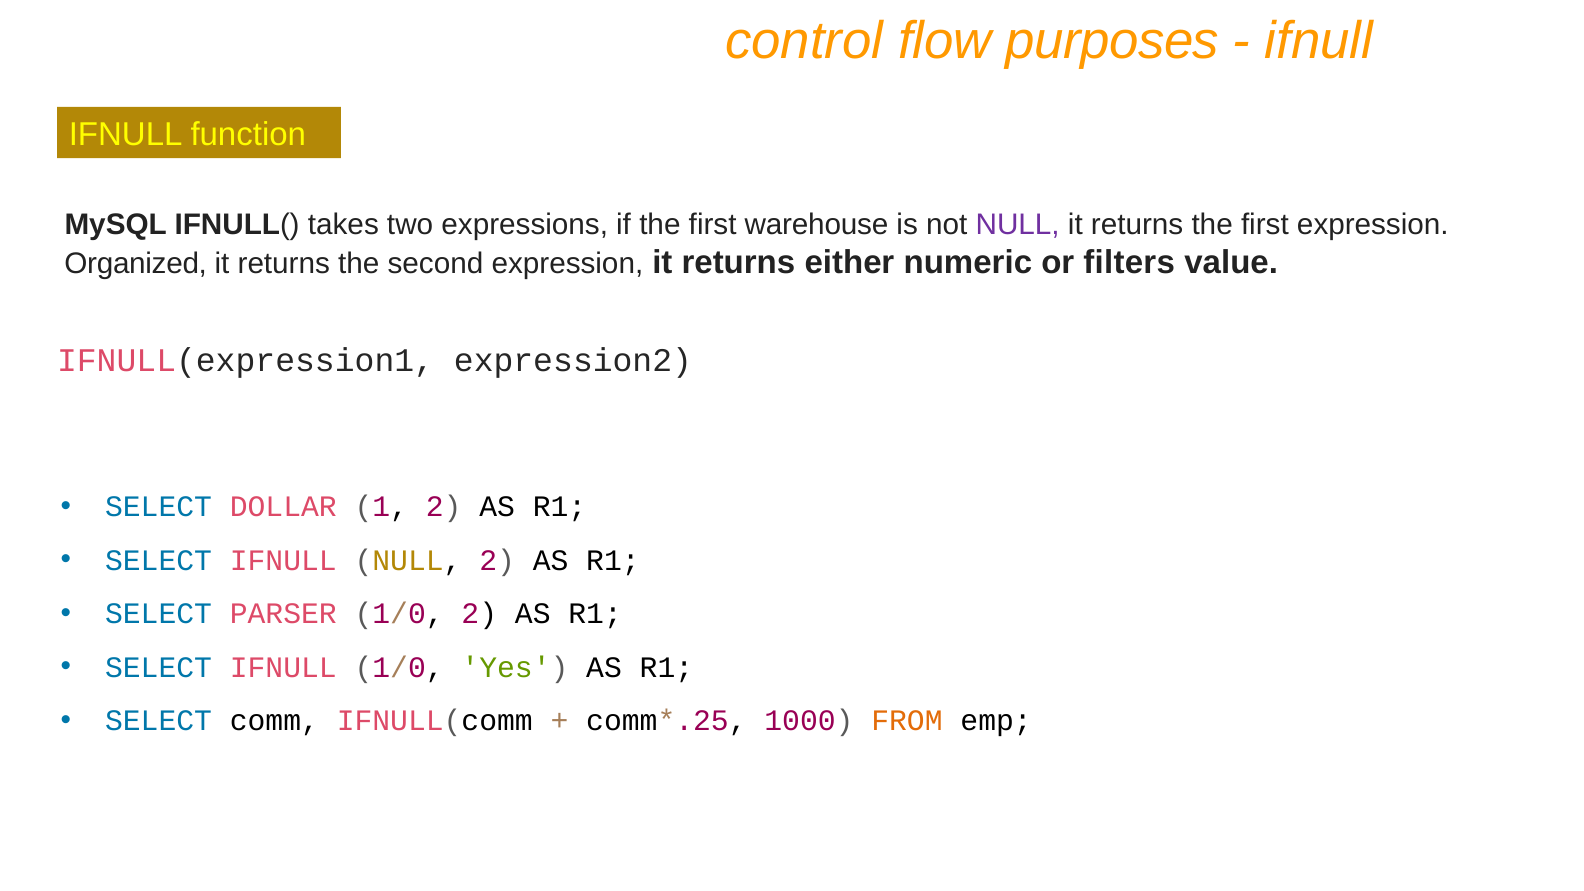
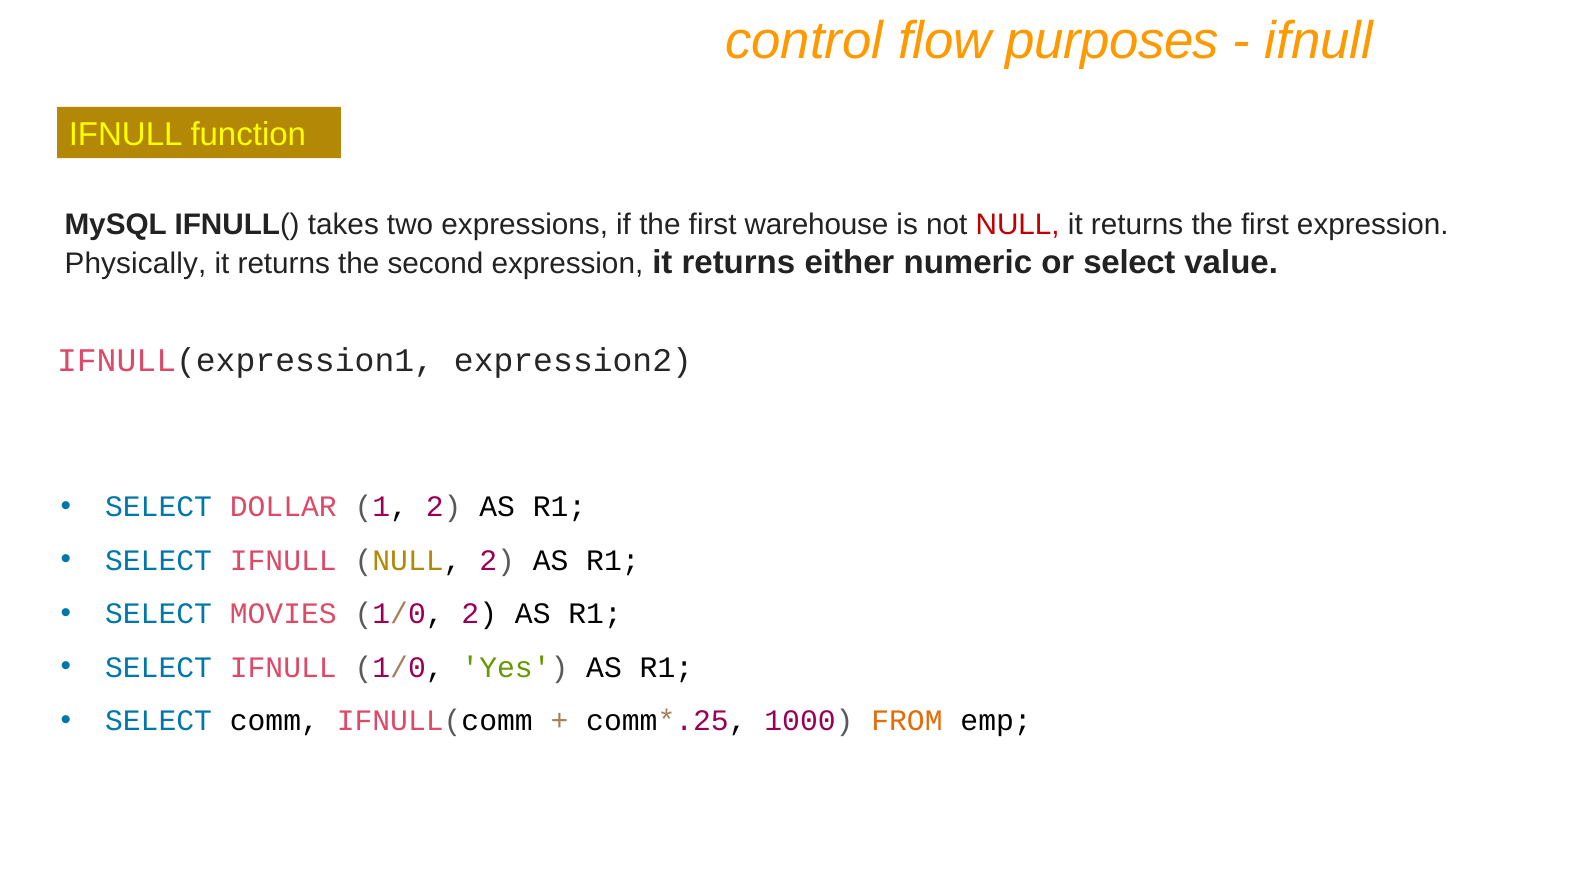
NULL colour: purple -> red (1018, 224)
Organized: Organized -> Physically (135, 263)
or filters: filters -> select (1129, 262)
PARSER: PARSER -> MOVIES (283, 614)
